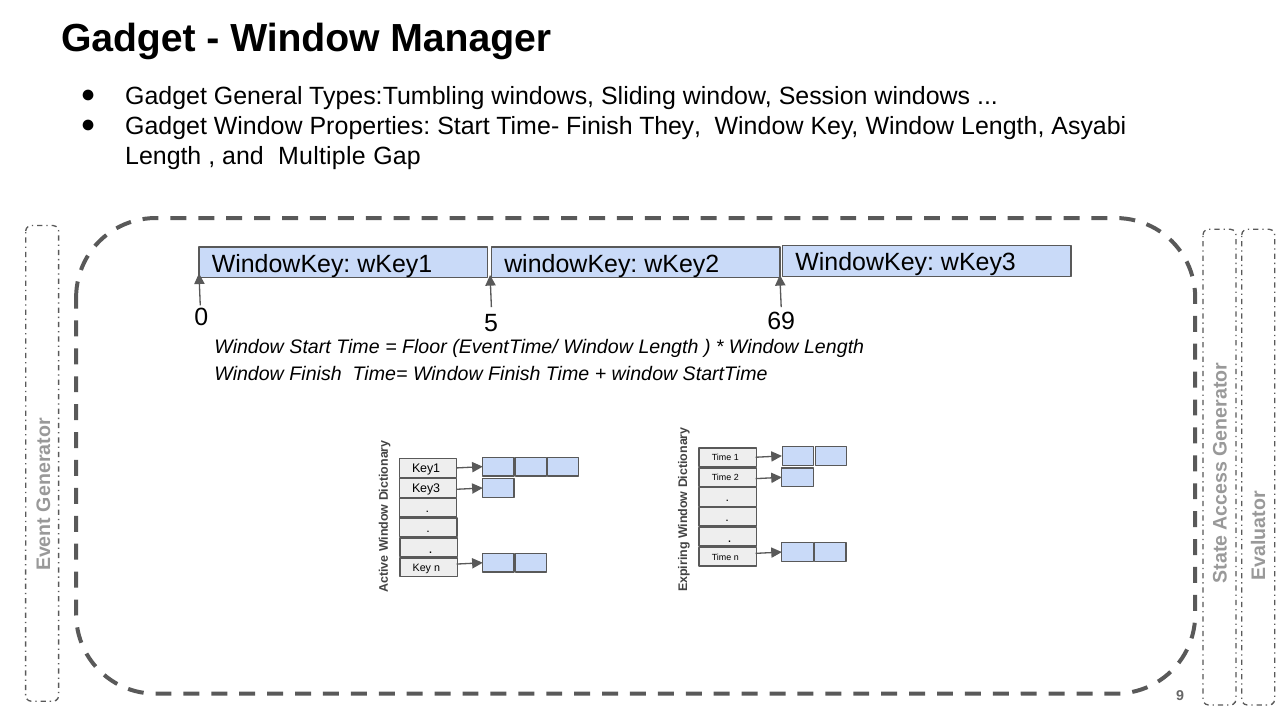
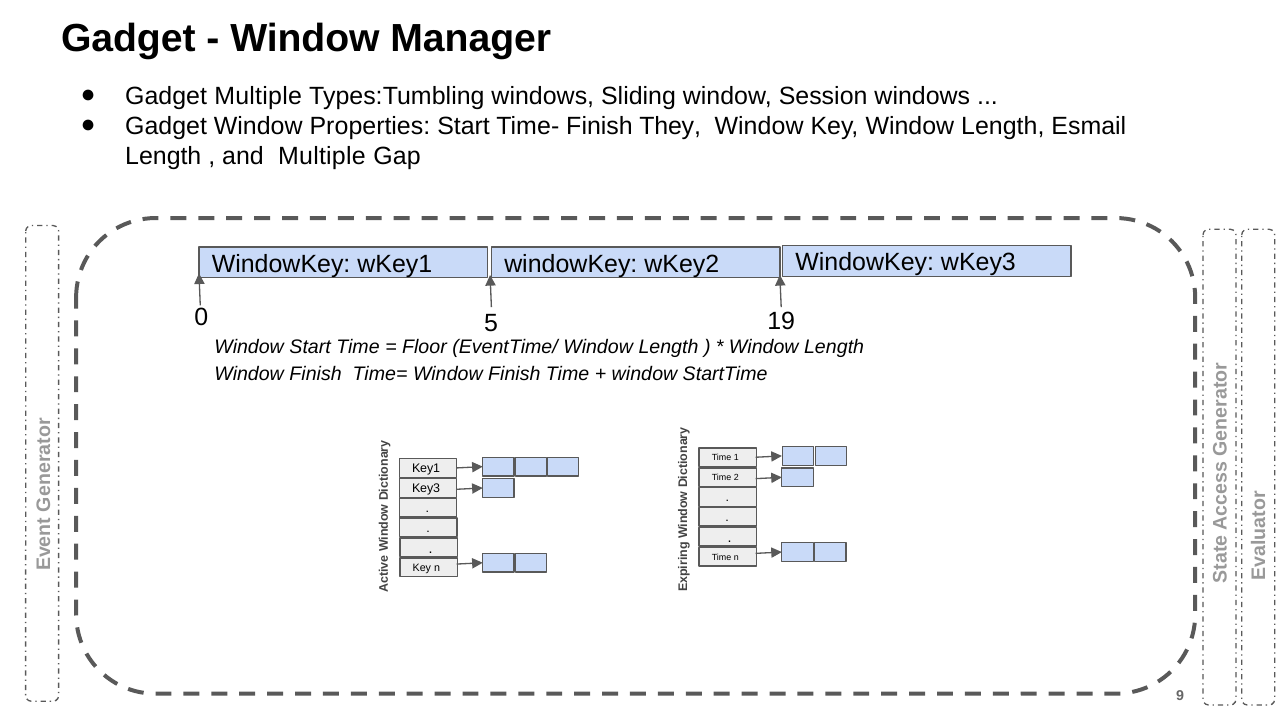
Gadget General: General -> Multiple (258, 96)
Asyabi: Asyabi -> Esmail (1089, 126)
69: 69 -> 19 (781, 322)
